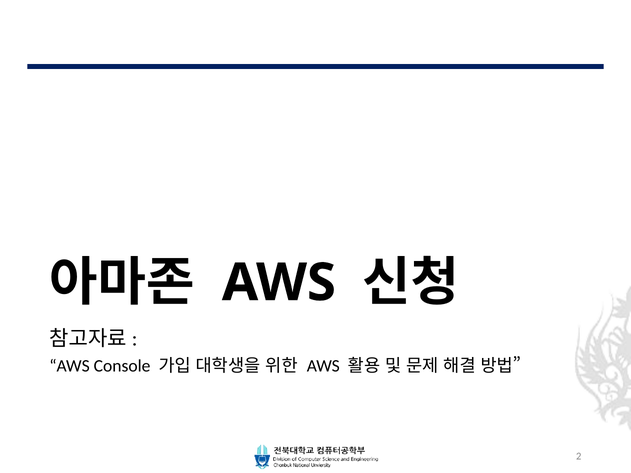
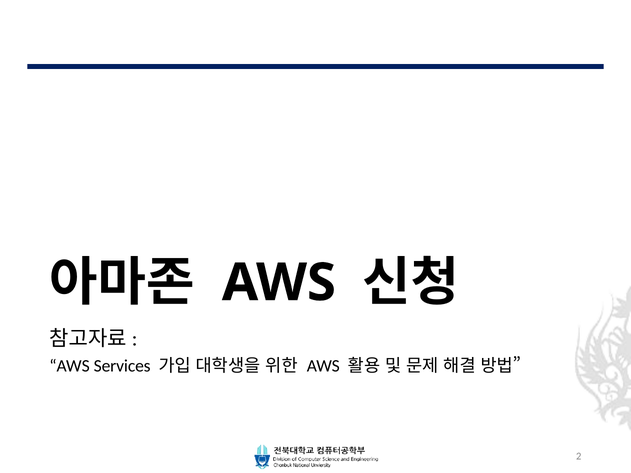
Console: Console -> Services (122, 366)
